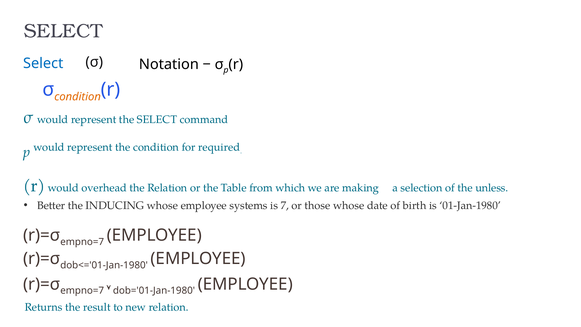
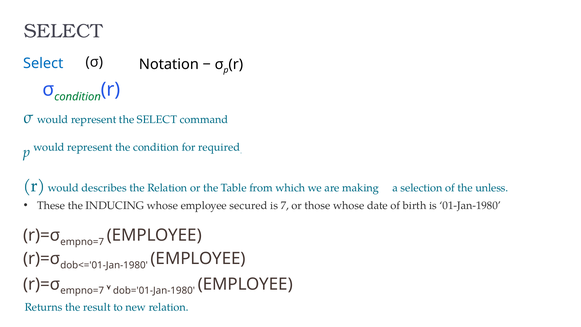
condition colour: orange -> green (78, 97)
overhead: overhead -> describes (104, 188)
Better: Better -> These (51, 206)
systems: systems -> secured (248, 206)
